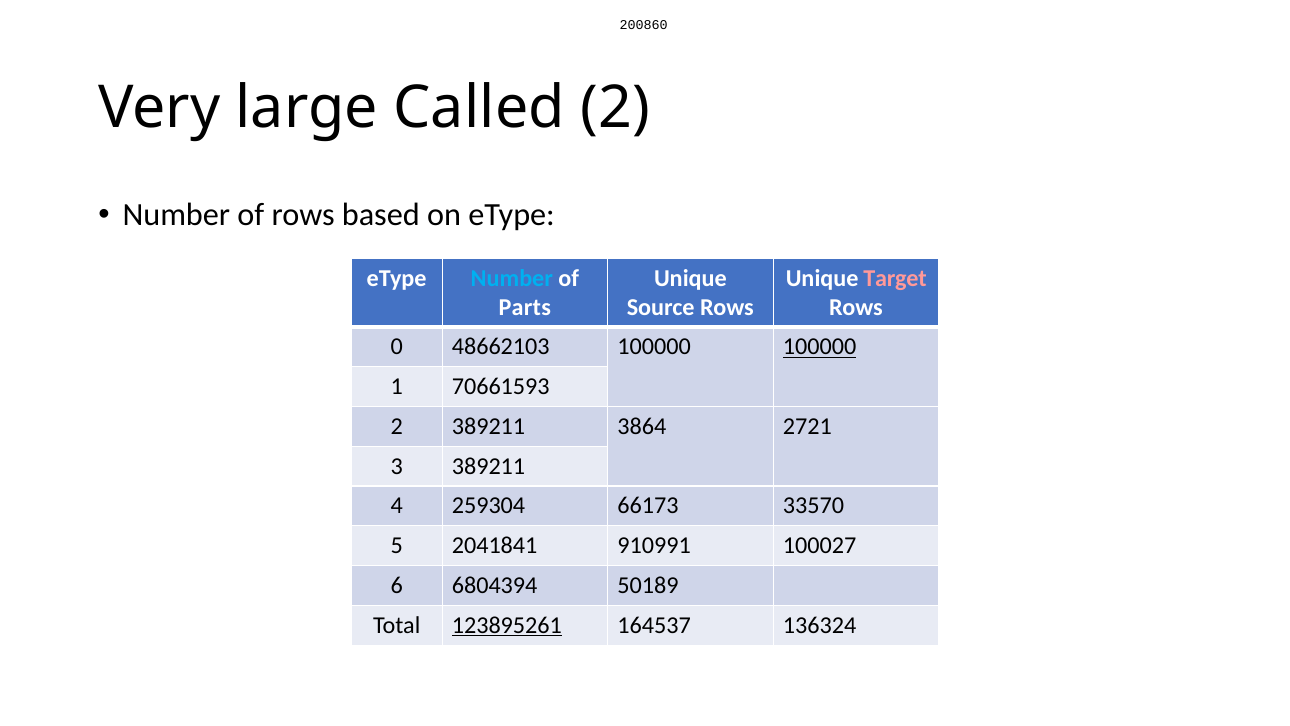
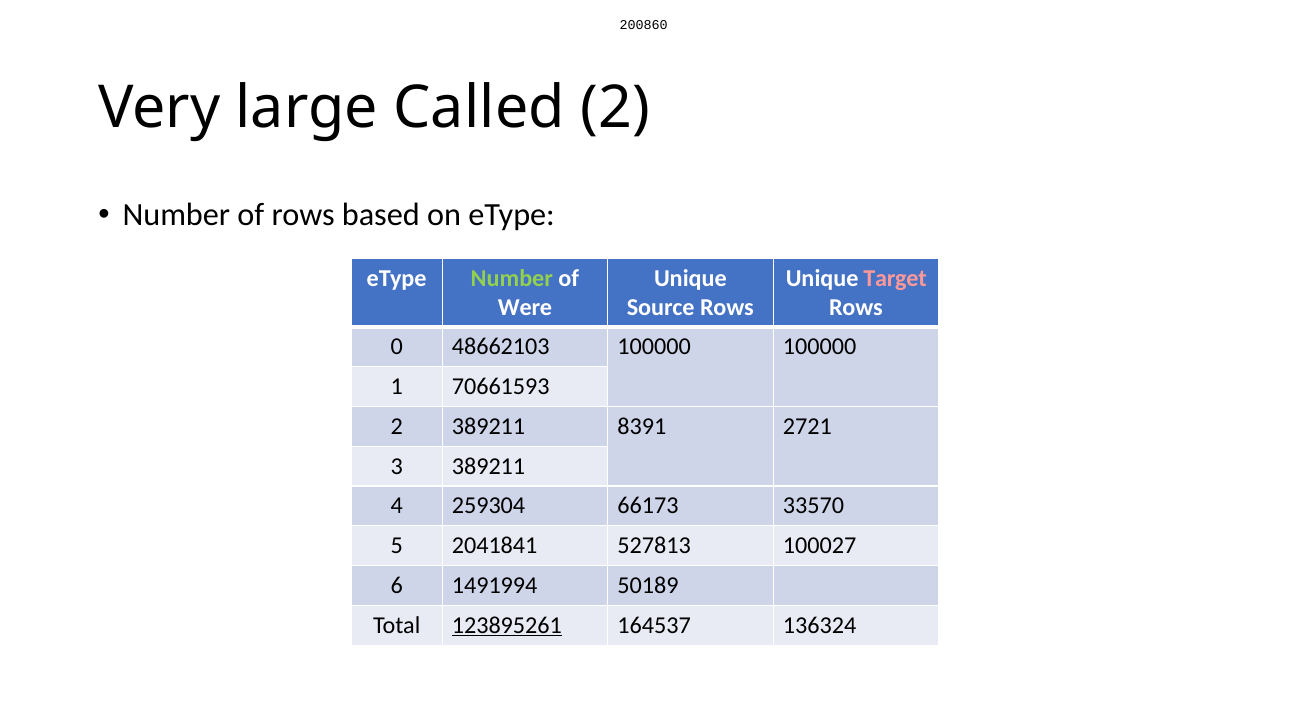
Number colour: light blue -> light green (512, 278)
Parts: Parts -> Were (525, 307)
100000 underline: present -> none (820, 347)
3864: 3864 -> 8391 (642, 426)
910991: 910991 -> 527813 (654, 545)
6804394: 6804394 -> 1491994 (495, 585)
